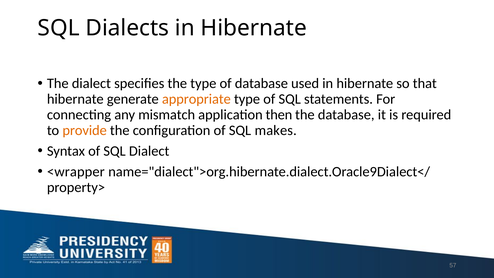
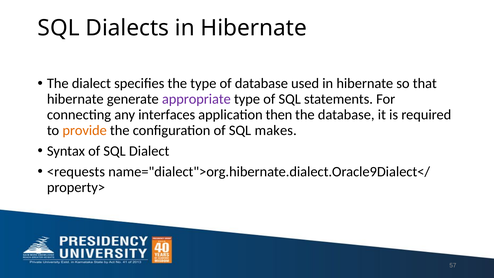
appropriate colour: orange -> purple (196, 99)
mismatch: mismatch -> interfaces (167, 115)
<wrapper: <wrapper -> <requests (76, 172)
